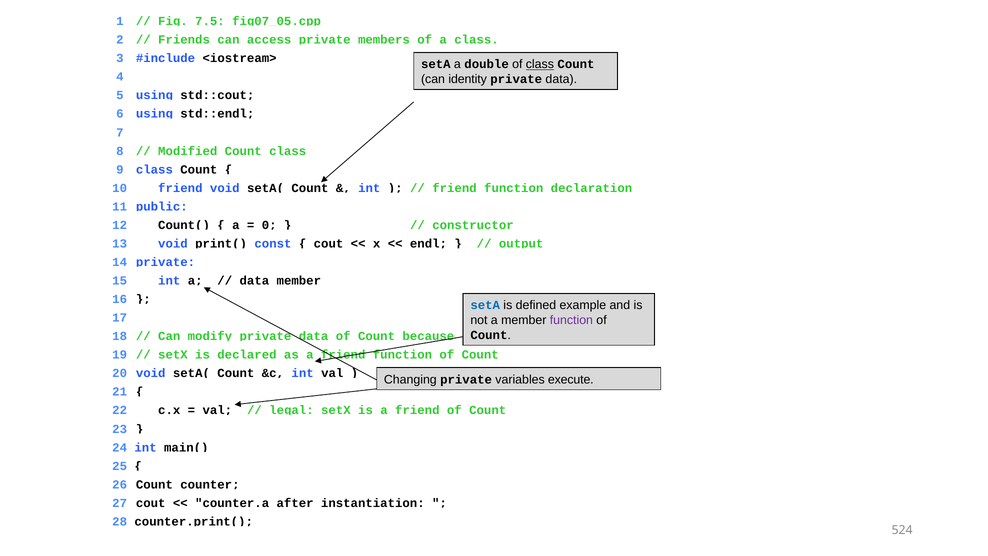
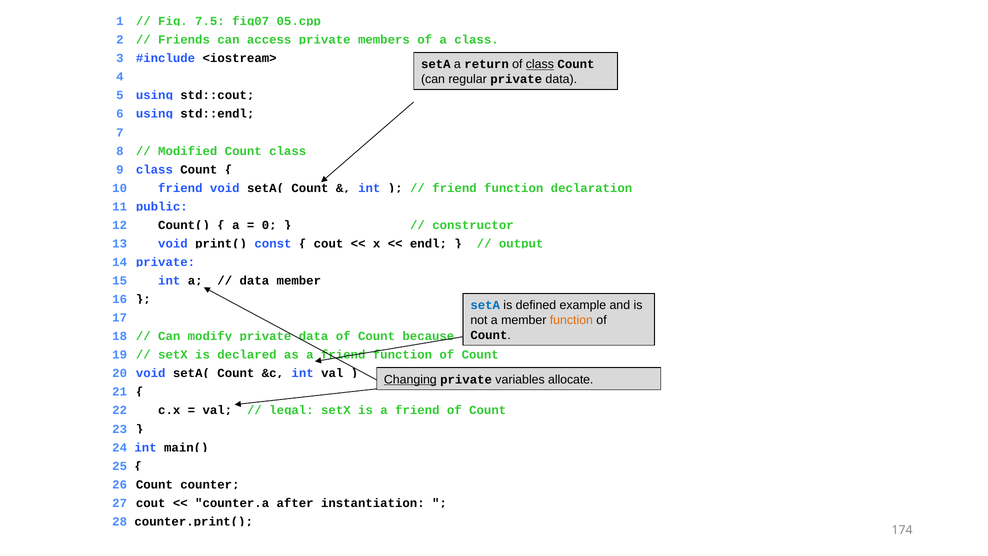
double: double -> return (487, 64)
identity: identity -> regular (468, 79)
function colour: purple -> orange (571, 320)
Changing underline: none -> present (410, 379)
execute: execute -> allocate (571, 379)
524: 524 -> 174 (902, 530)
